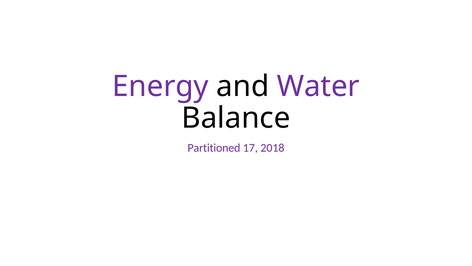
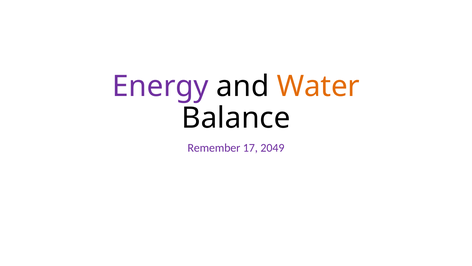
Water colour: purple -> orange (318, 86)
Partitioned: Partitioned -> Remember (214, 148)
2018: 2018 -> 2049 (272, 148)
